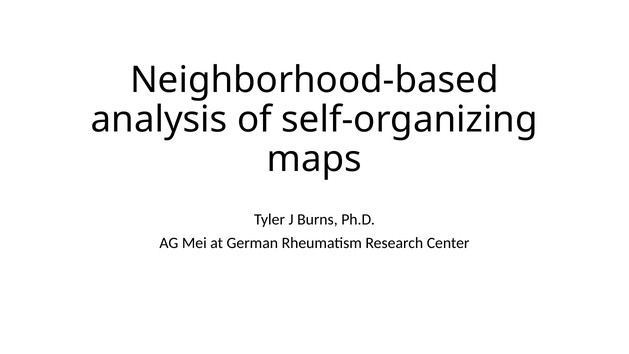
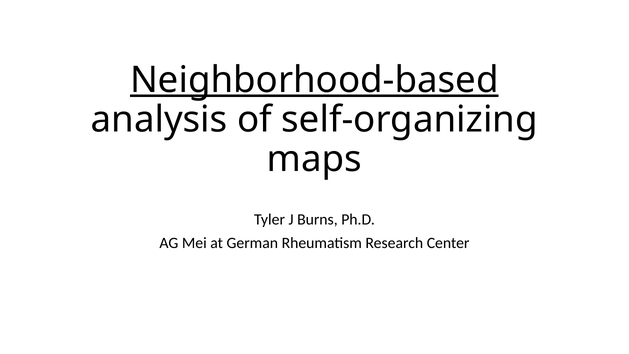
Neighborhood-based underline: none -> present (314, 80)
